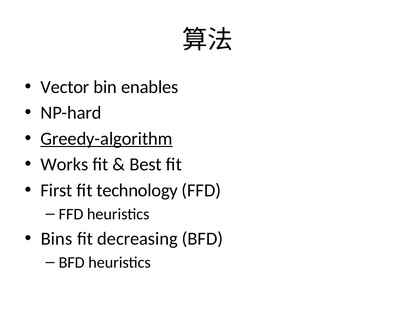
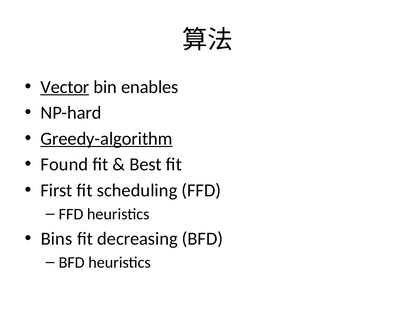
Vector underline: none -> present (65, 87)
Works: Works -> Found (64, 165)
technology: technology -> scheduling (137, 190)
